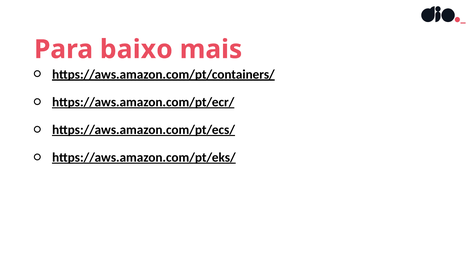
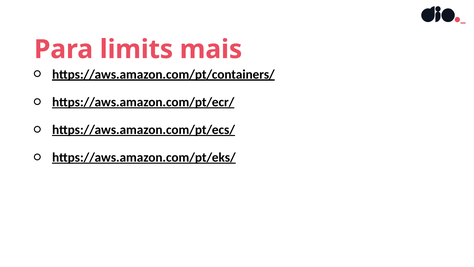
baixo: baixo -> limits (136, 49)
